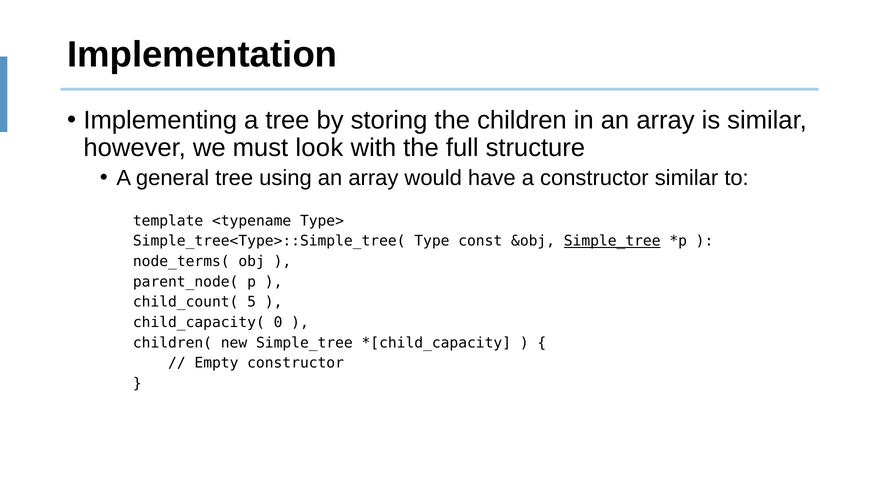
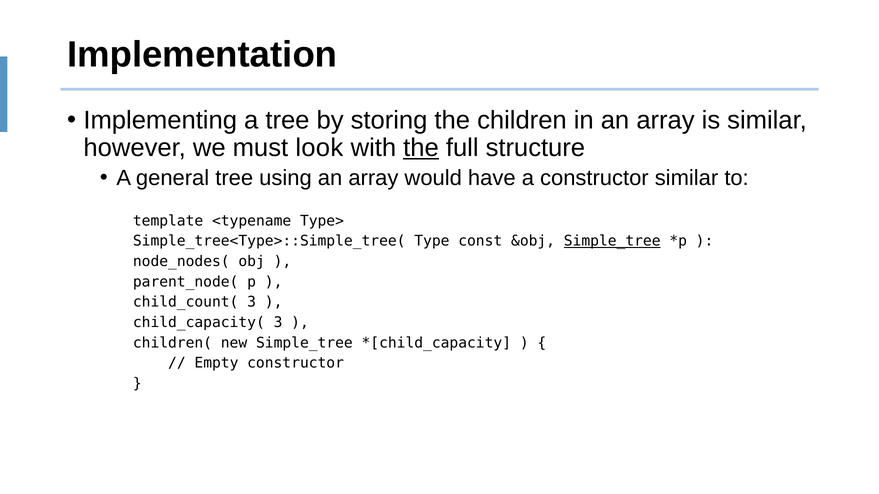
the underline: none -> present (421, 148)
node_terms(: node_terms( -> node_nodes( (181, 262)
child_count( 5: 5 -> 3 (252, 302)
child_capacity( 0: 0 -> 3 (278, 323)
